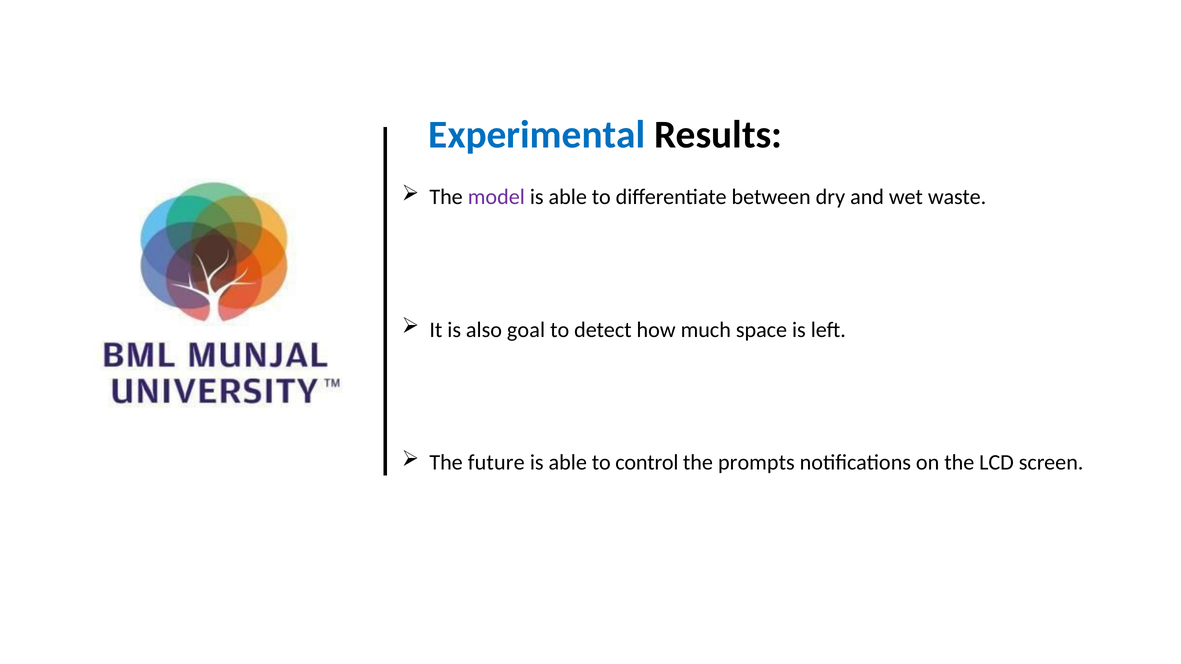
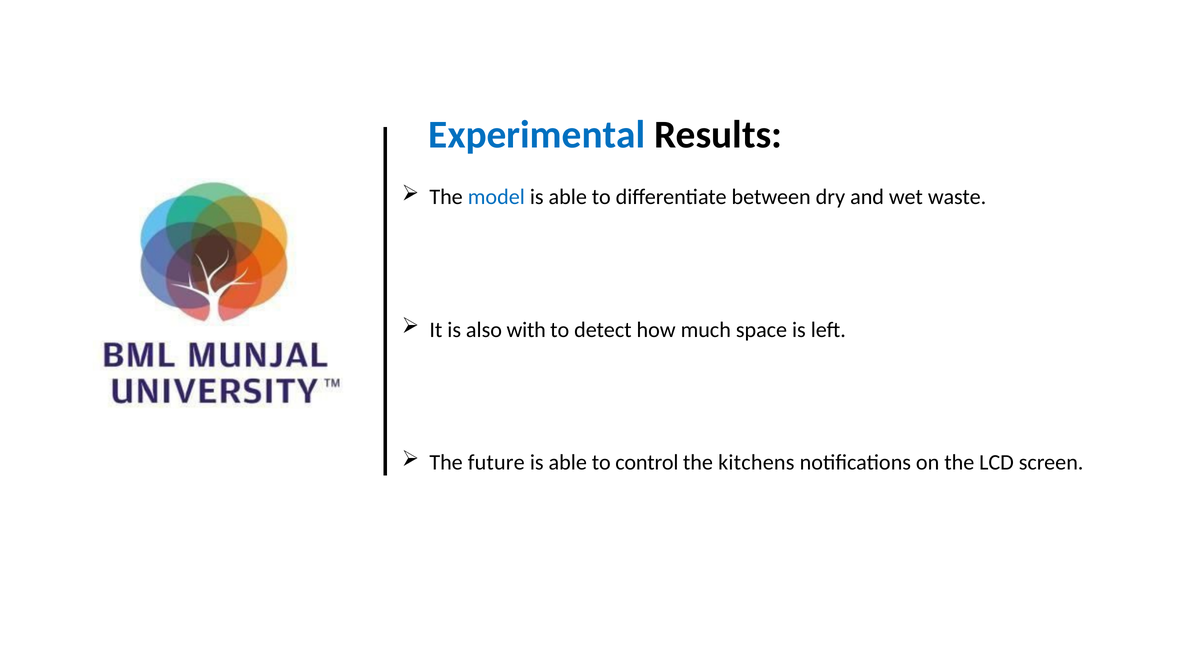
model colour: purple -> blue (496, 197)
goal: goal -> with (526, 330)
prompts: prompts -> kitchens (756, 463)
